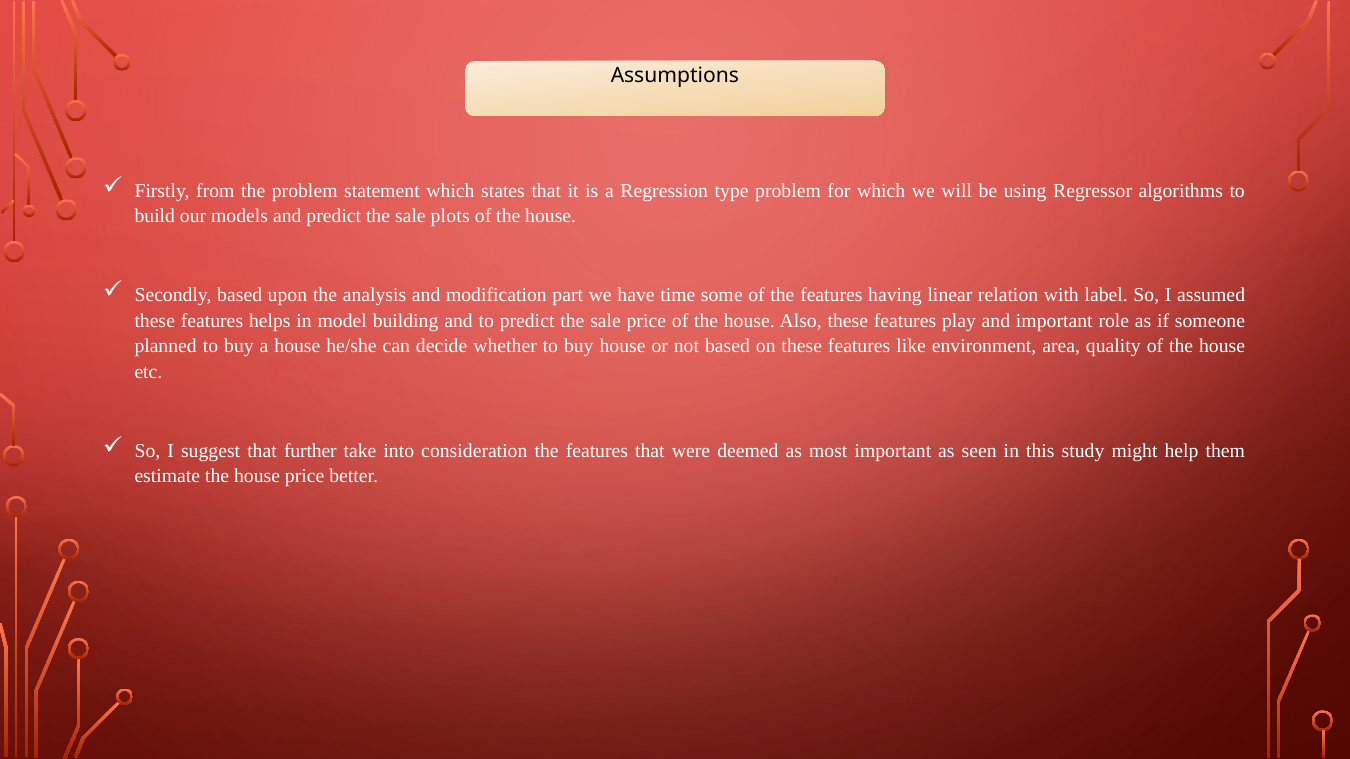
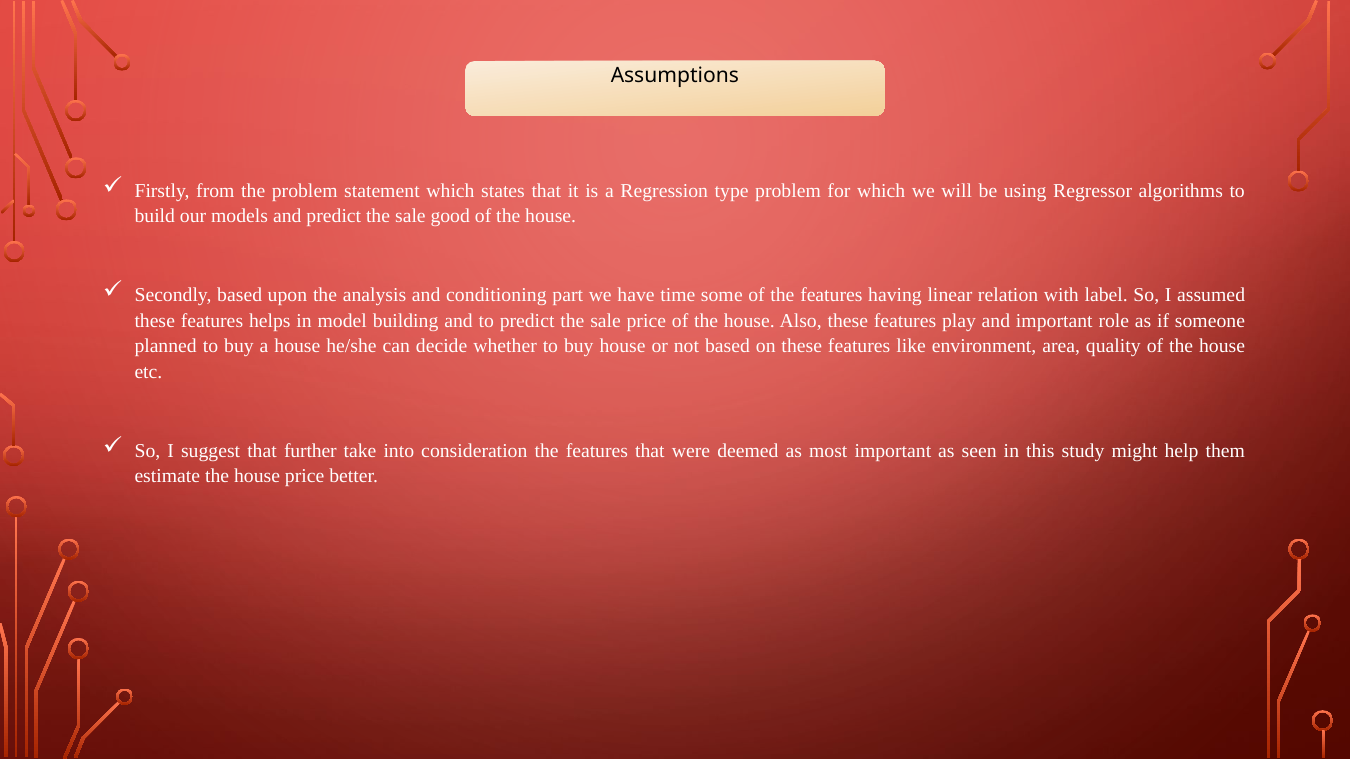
plots: plots -> good (450, 216)
modification: modification -> conditioning (496, 295)
